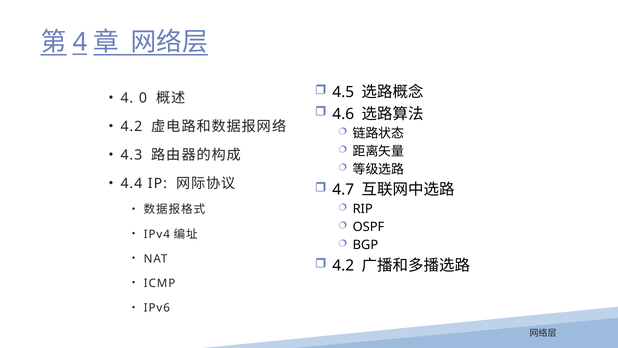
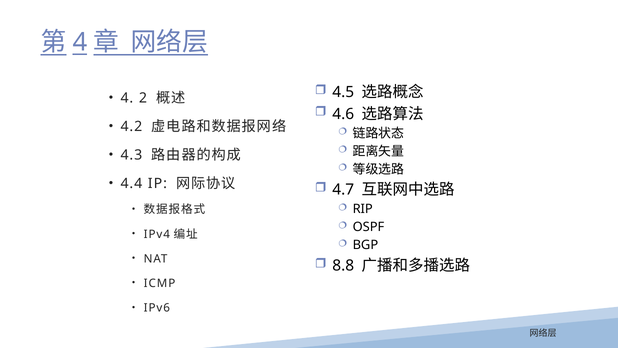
0: 0 -> 2 (143, 98)
4.2: 4.2 -> 8.8 (343, 265)
